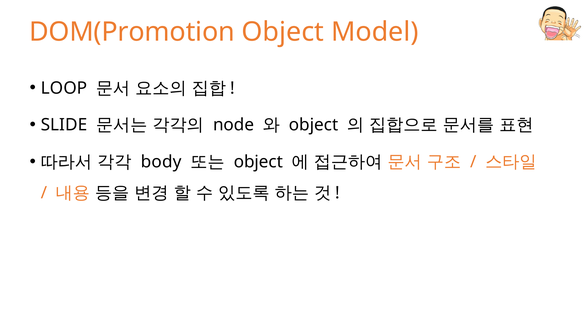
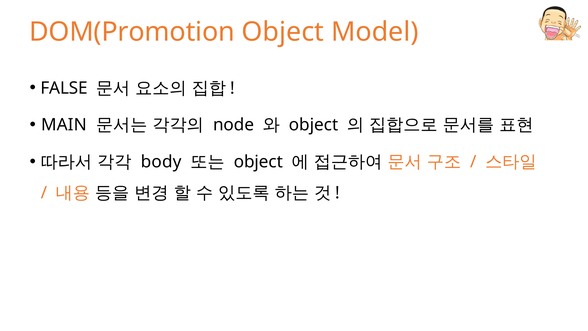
LOOP: LOOP -> FALSE (64, 88)
SLIDE: SLIDE -> MAIN (64, 125)
